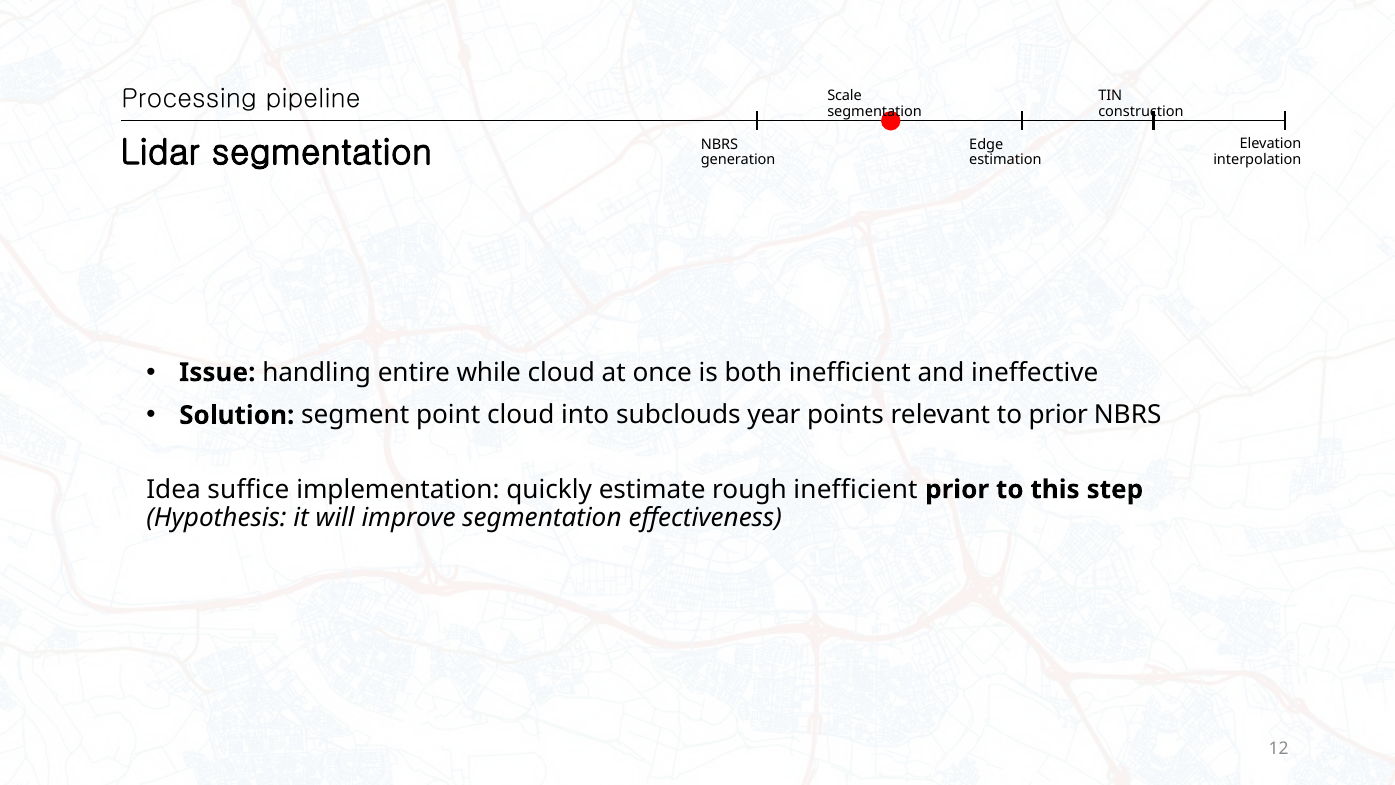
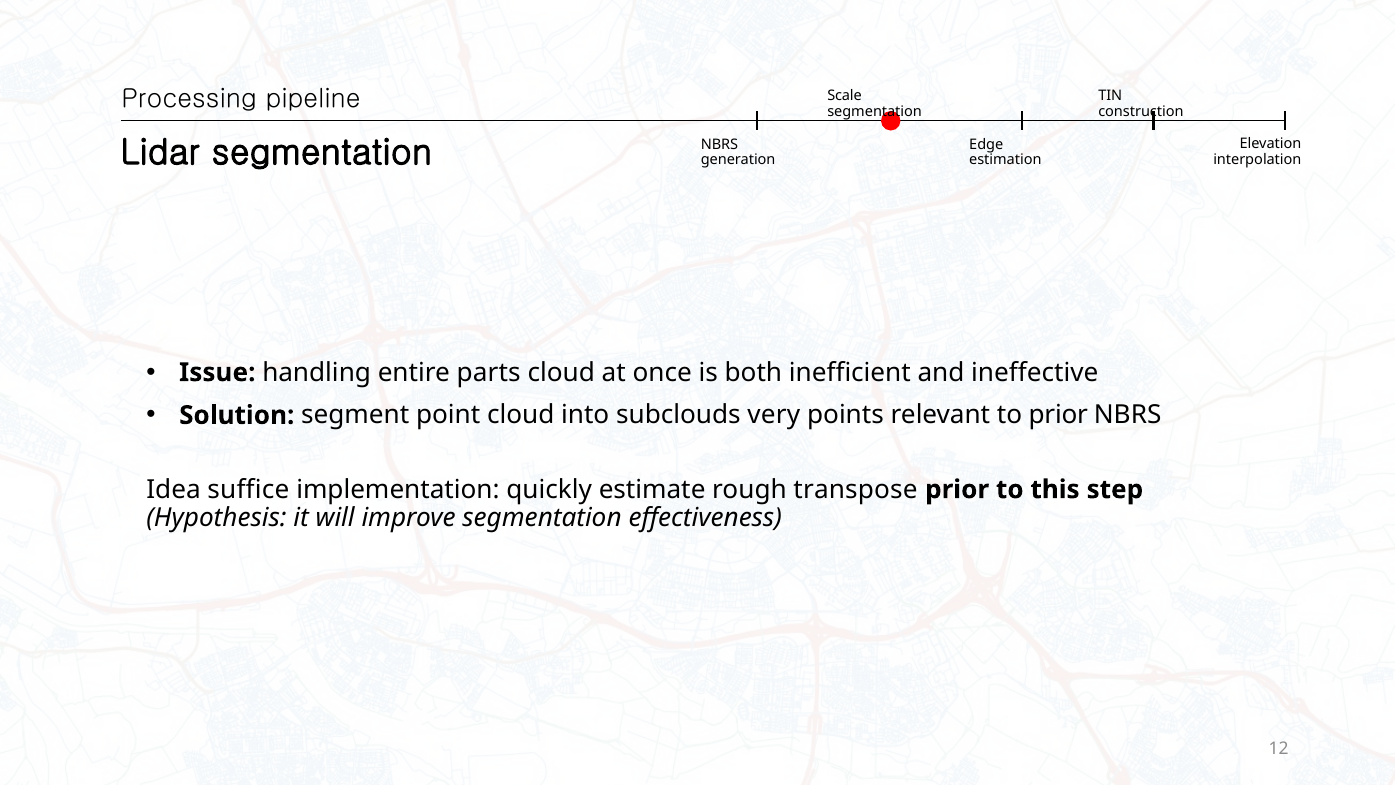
while: while -> parts (489, 372)
year: year -> very (774, 415)
rough inefficient: inefficient -> transpose (856, 489)
